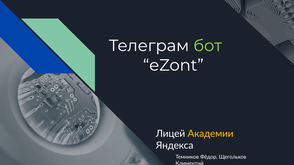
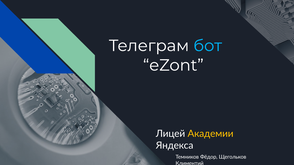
бот colour: light green -> light blue (208, 46)
